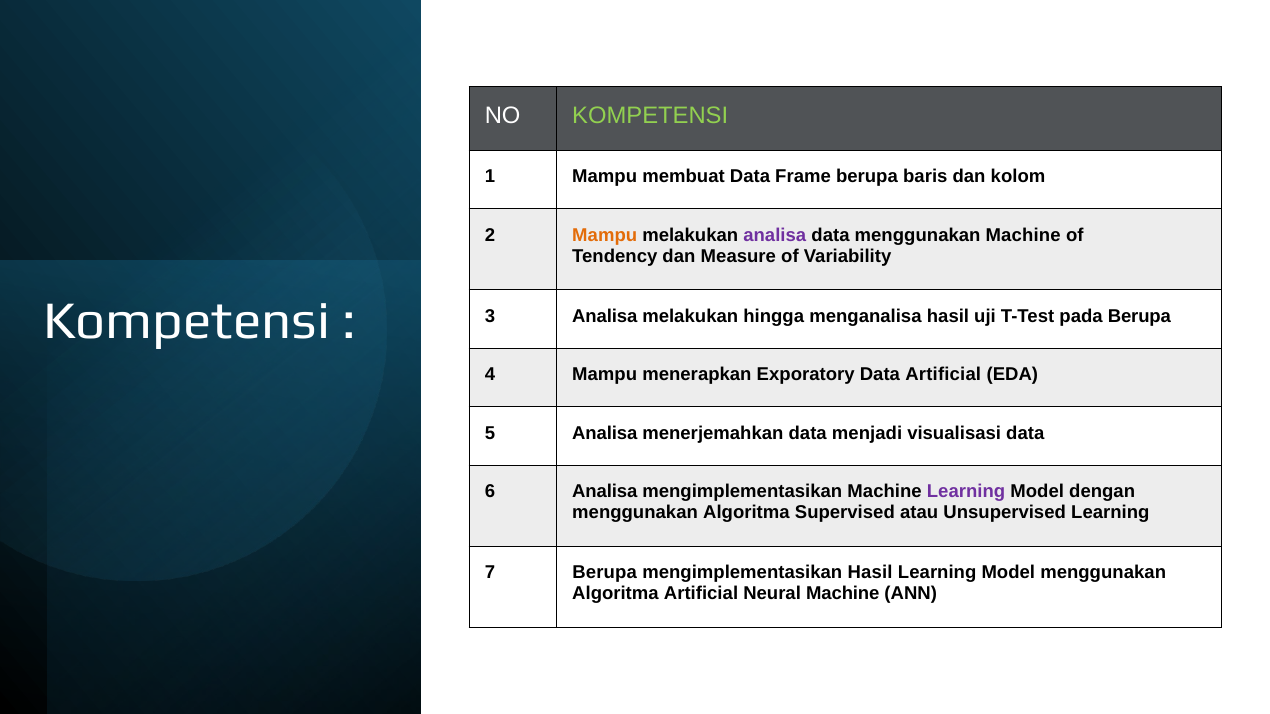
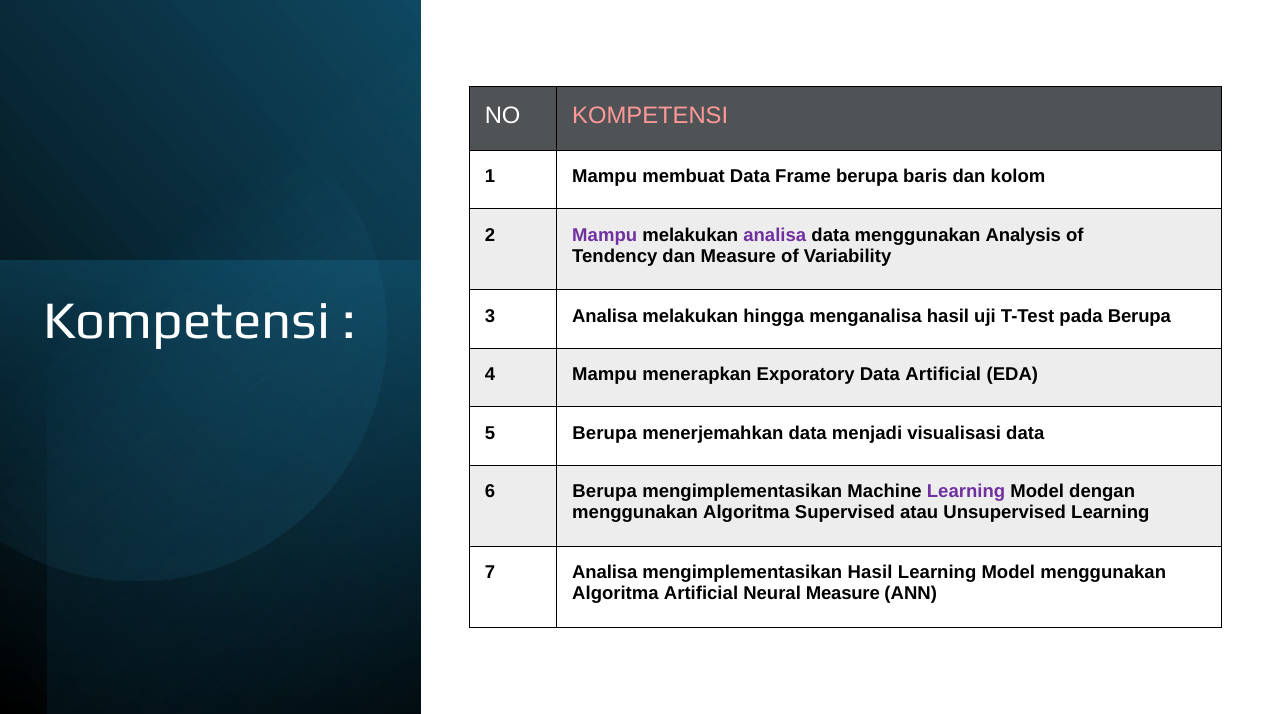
KOMPETENSI colour: light green -> pink (650, 116)
Mampu colour: orange -> purple (605, 235)
menggunakan Machine: Machine -> Analysis (1023, 235)
5 Analisa: Analisa -> Berupa (605, 433)
6 Analisa: Analisa -> Berupa (605, 492)
7 Berupa: Berupa -> Analisa (605, 573)
Neural Machine: Machine -> Measure (843, 594)
